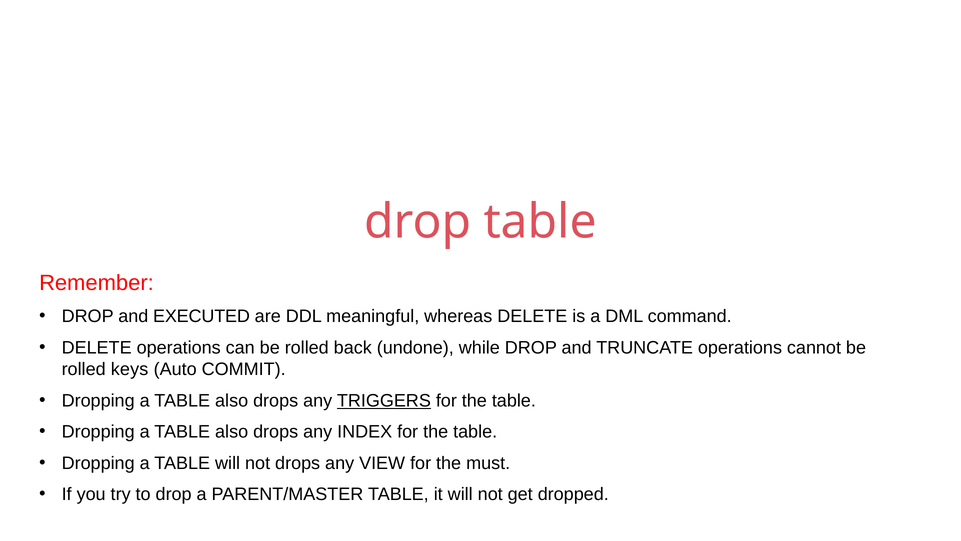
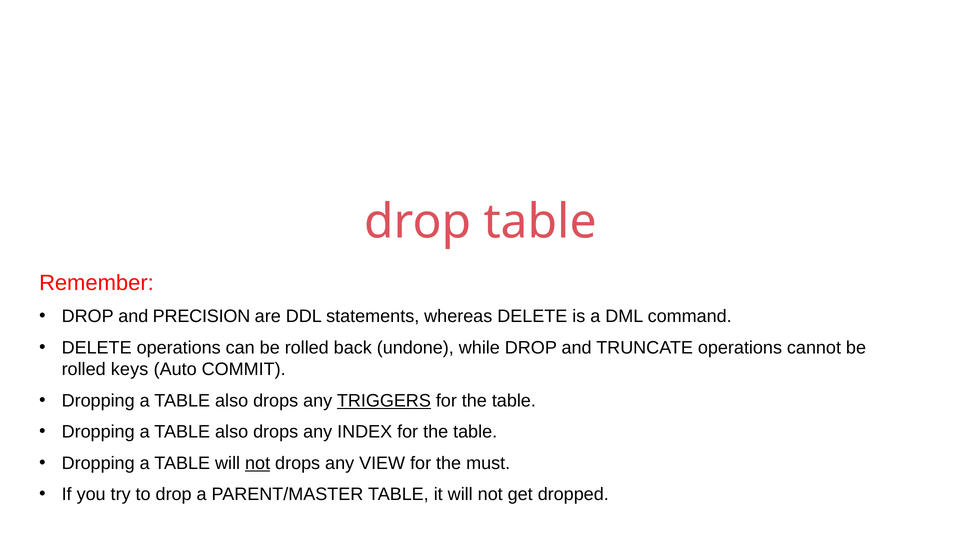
EXECUTED: EXECUTED -> PRECISION (202, 316)
meaningful: meaningful -> statements (373, 316)
not underline: none -> present (258, 463)
